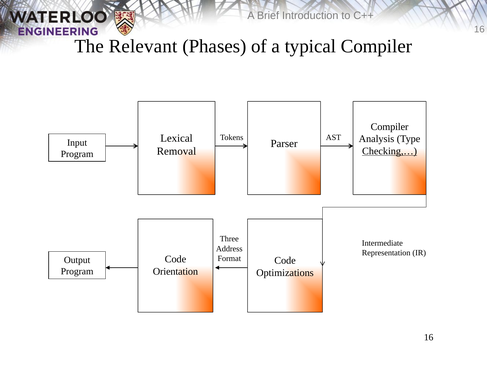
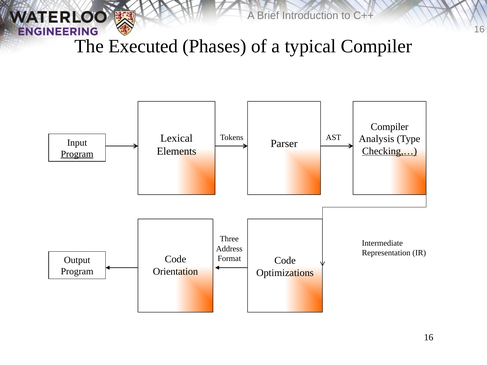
Relevant: Relevant -> Executed (143, 46)
Removal: Removal -> Elements (177, 151)
Program underline: none -> present (77, 154)
